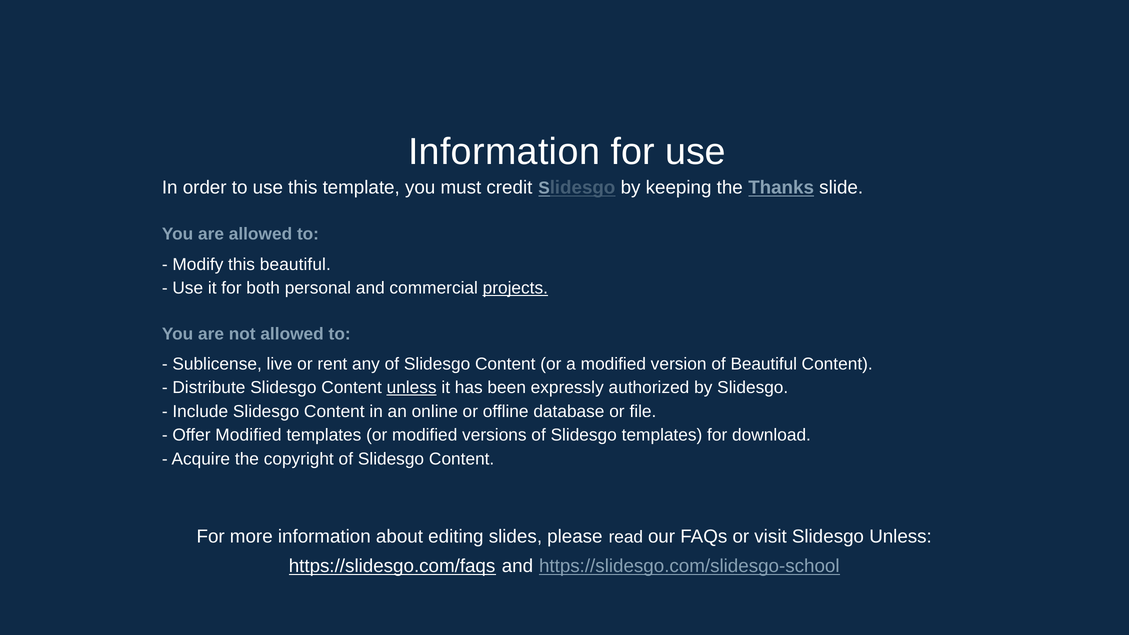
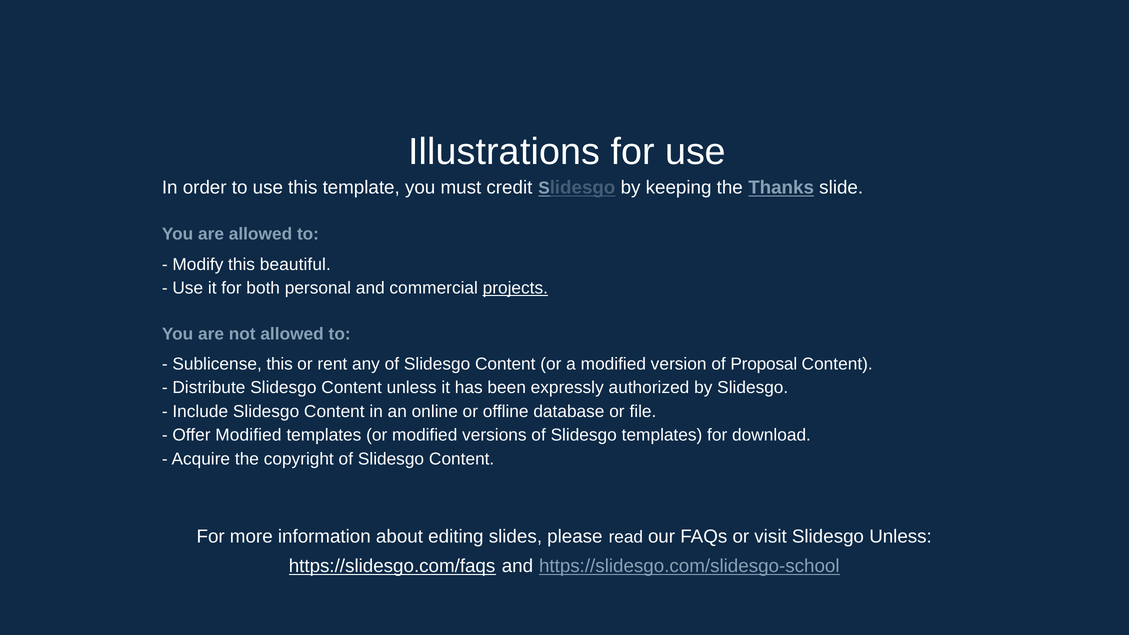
Information: Information -> Illustrations (504, 152)
Sublicense live: live -> this (280, 364)
of Beautiful: Beautiful -> Proposal (764, 364)
unless underline: present -> none (412, 388)
